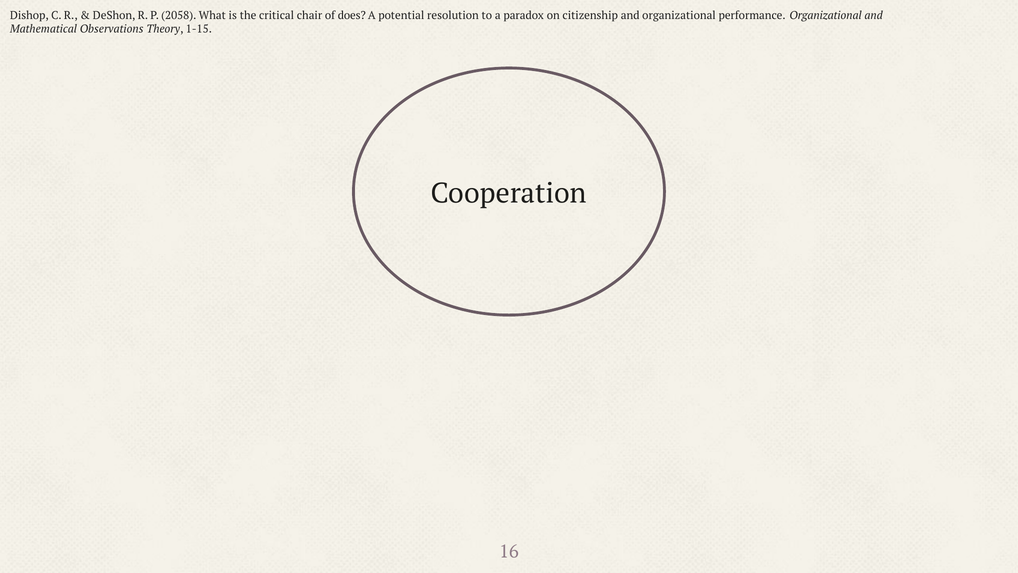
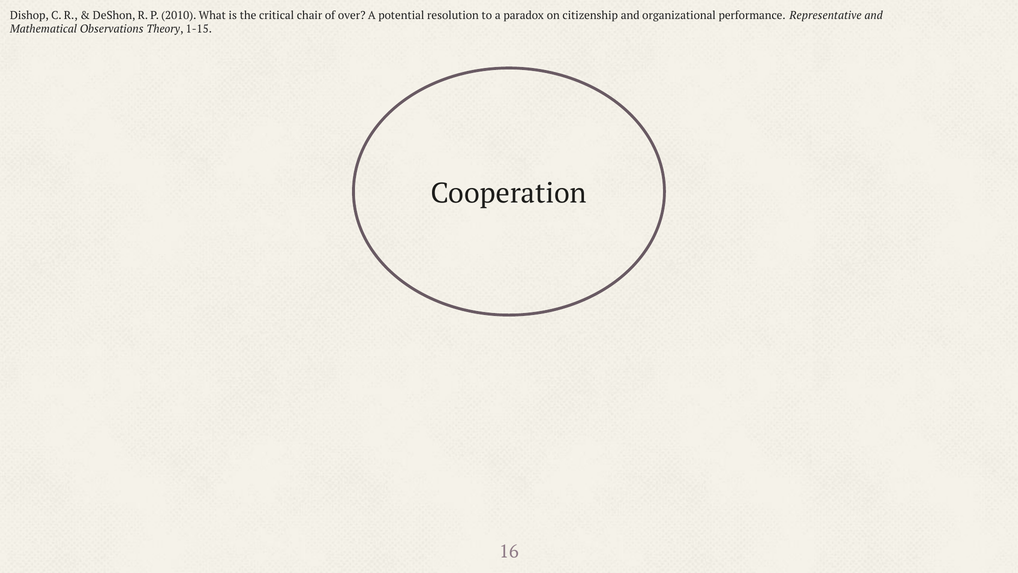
2058: 2058 -> 2010 (179, 16)
does: does -> over (352, 16)
performance Organizational: Organizational -> Representative (825, 16)
